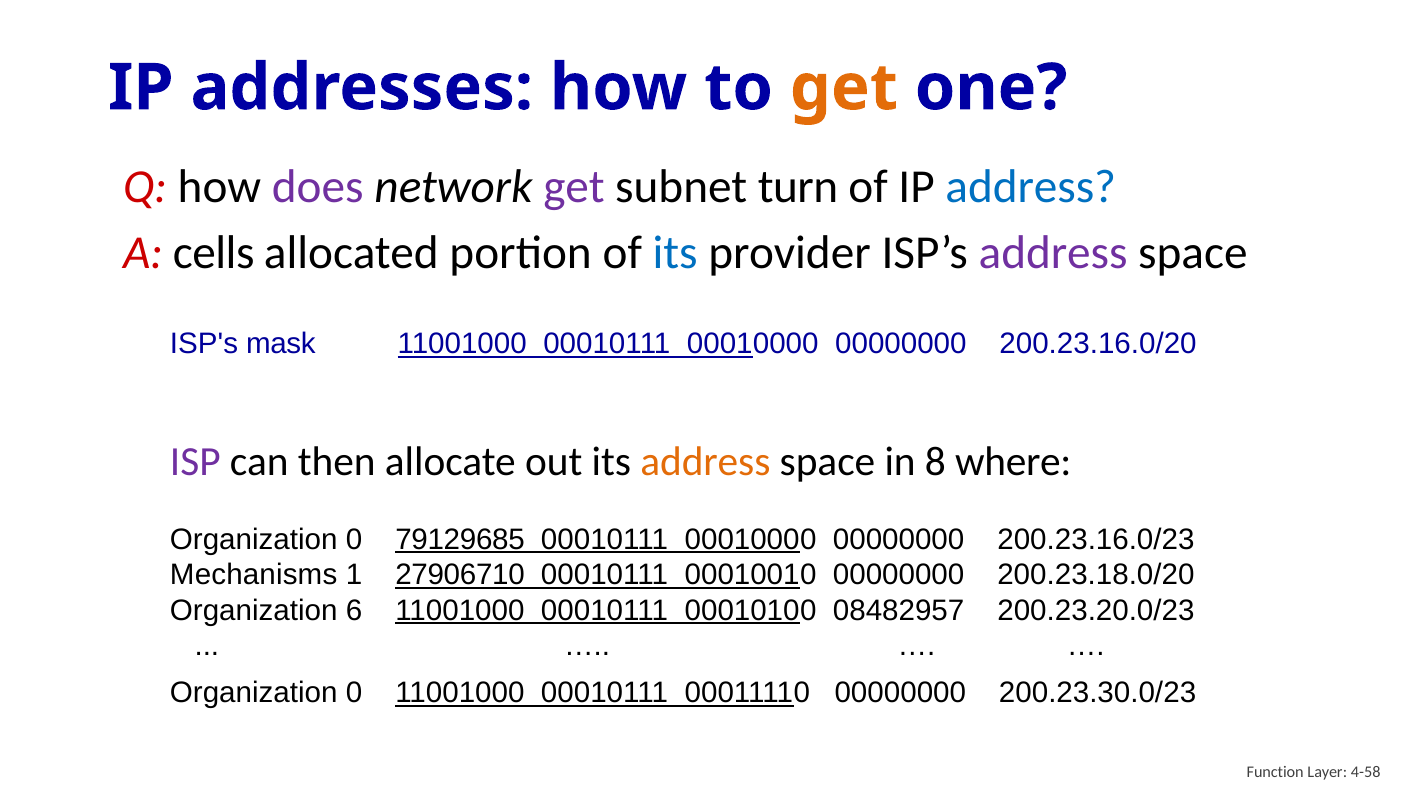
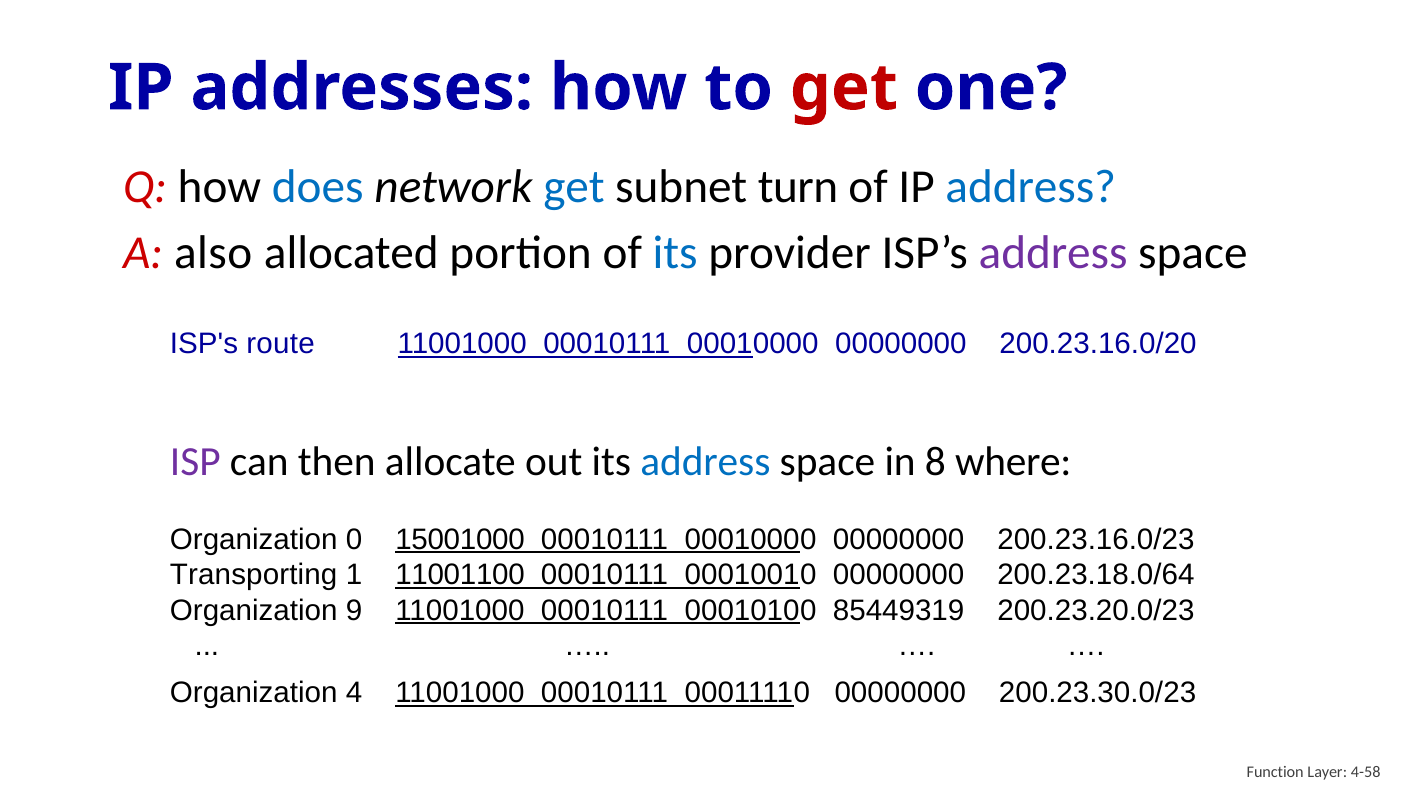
get colour: orange -> red (844, 88)
does colour: purple -> blue (318, 187)
get colour: purple -> blue (574, 187)
cells: cells -> also (213, 253)
mask: mask -> route (281, 344)
address colour: orange -> blue (705, 462)
79129685: 79129685 -> 15001000 (460, 539)
Mechanisms: Mechanisms -> Transporting (254, 574)
27906710: 27906710 -> 11001100 (460, 574)
200.23.18.0/20: 200.23.18.0/20 -> 200.23.18.0/64 (1096, 574)
6: 6 -> 9 (354, 610)
08482957: 08482957 -> 85449319 (899, 610)
0: 0 -> 4 (354, 693)
